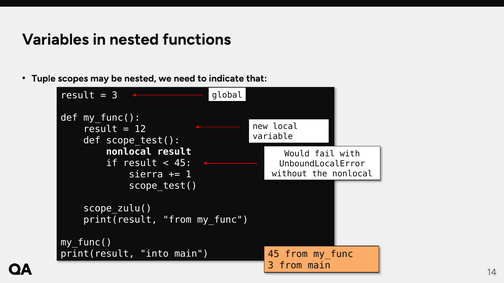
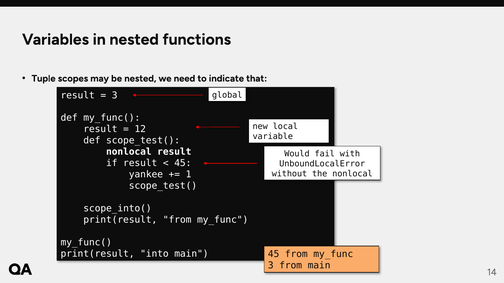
sierra: sierra -> yankee (146, 175)
scope_zulu(: scope_zulu( -> scope_into( (117, 209)
